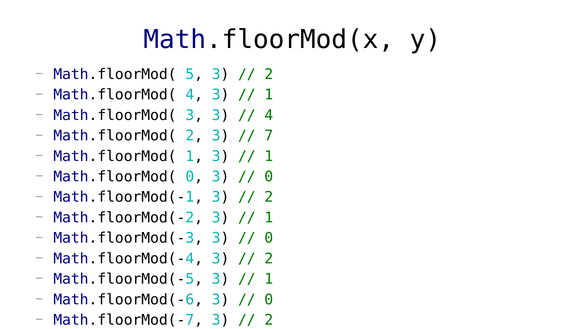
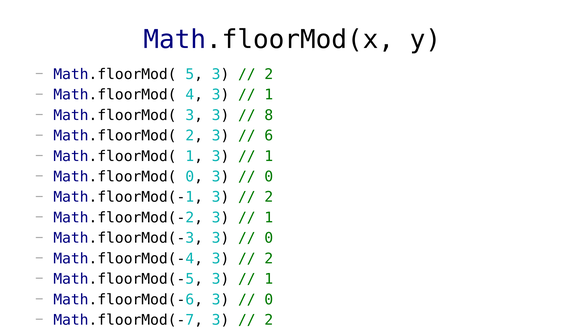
4: 4 -> 8 (269, 115)
7: 7 -> 6 (269, 136)
